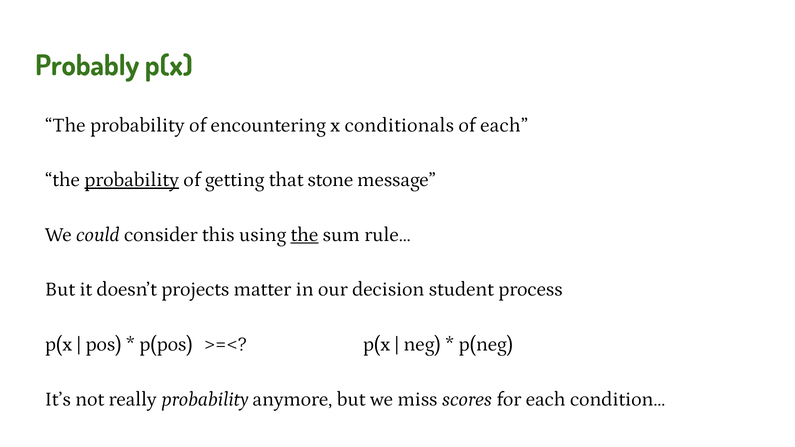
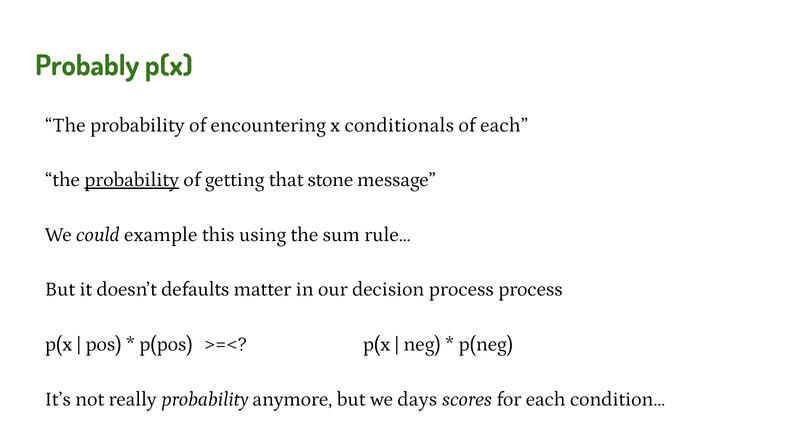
consider: consider -> example (161, 235)
the underline: present -> none (304, 235)
projects: projects -> defaults (195, 290)
decision student: student -> process (461, 290)
miss: miss -> days (417, 399)
